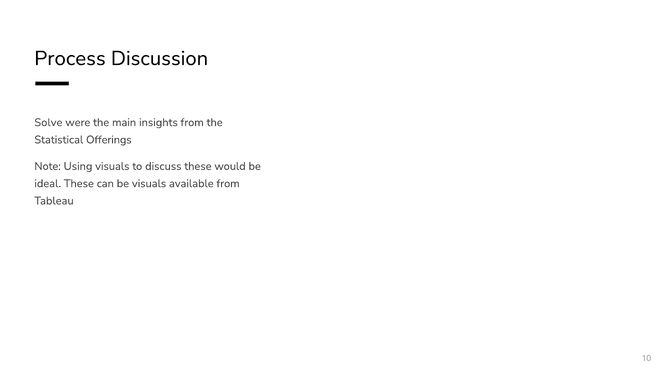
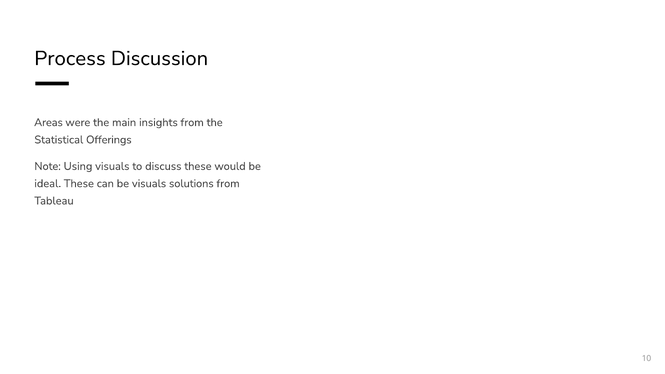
Solve: Solve -> Areas (48, 122)
available: available -> solutions (191, 184)
